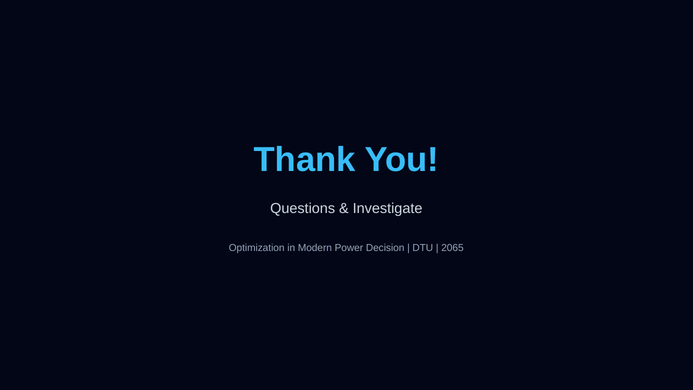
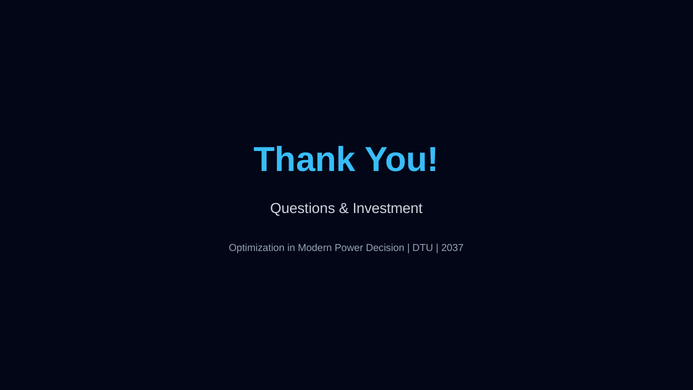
Investigate: Investigate -> Investment (388, 208)
2065: 2065 -> 2037 (452, 248)
